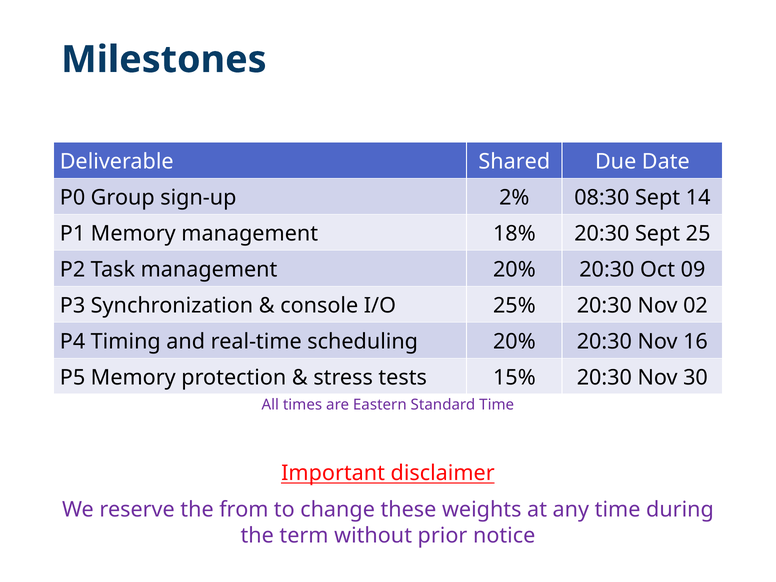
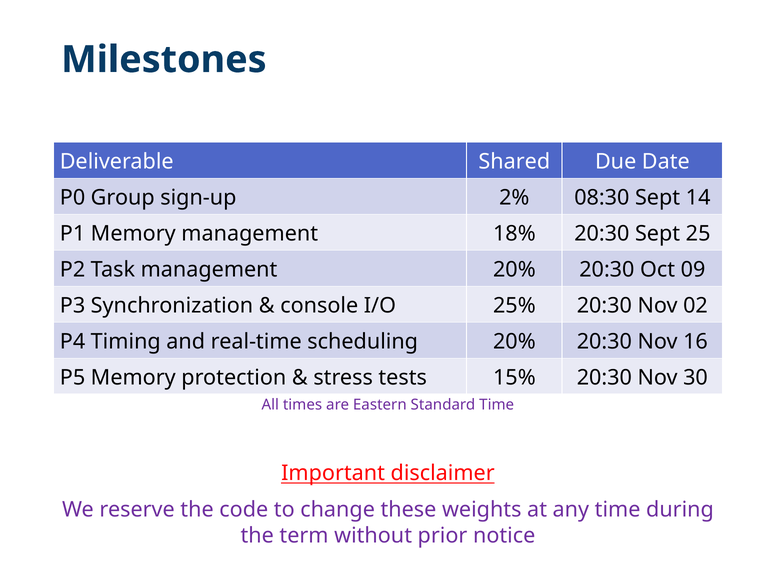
from: from -> code (244, 510)
